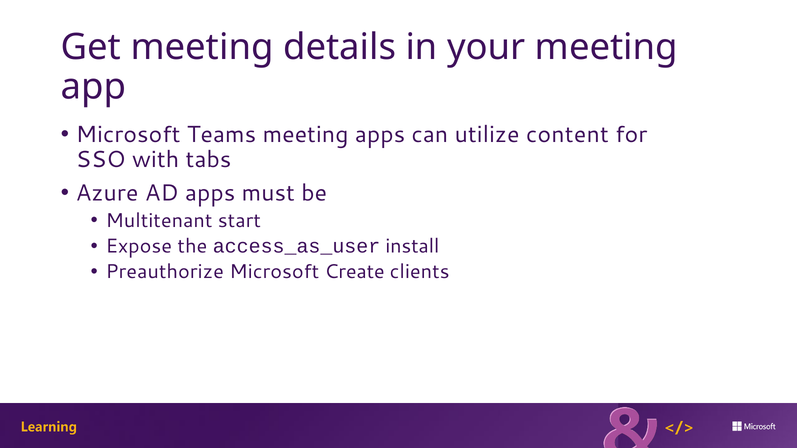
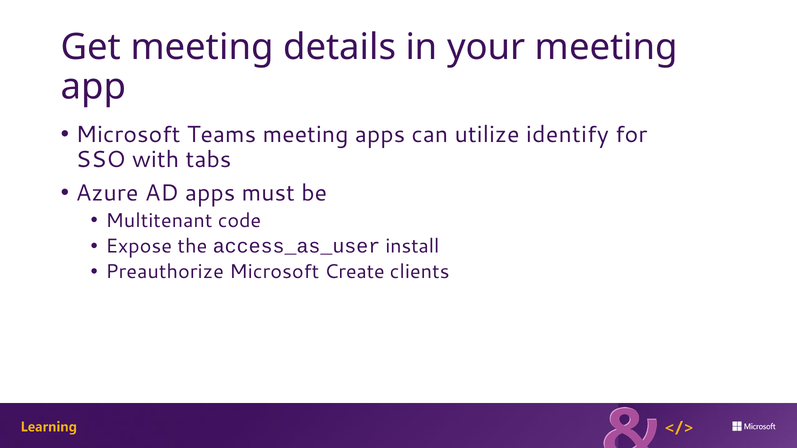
content: content -> identify (567, 135)
start: start -> code (239, 221)
